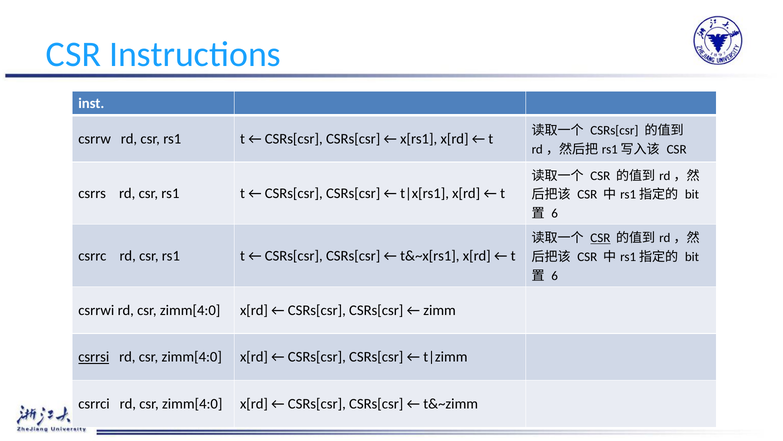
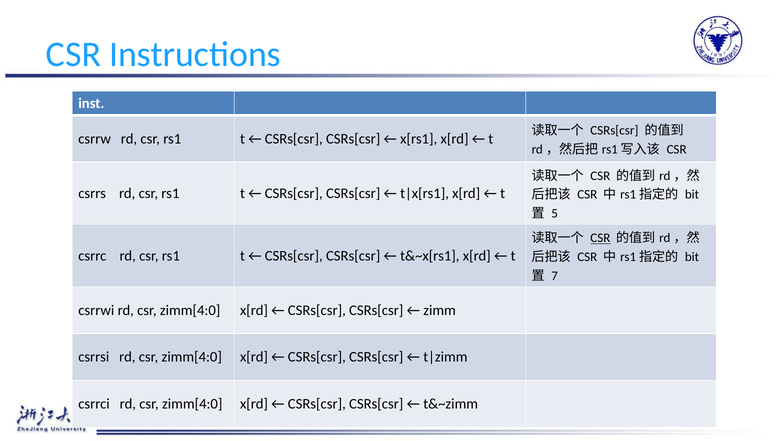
6: 6 -> 5 (555, 213)
6: 6 -> 7 (555, 275)
csrrsi underline: present -> none (94, 357)
